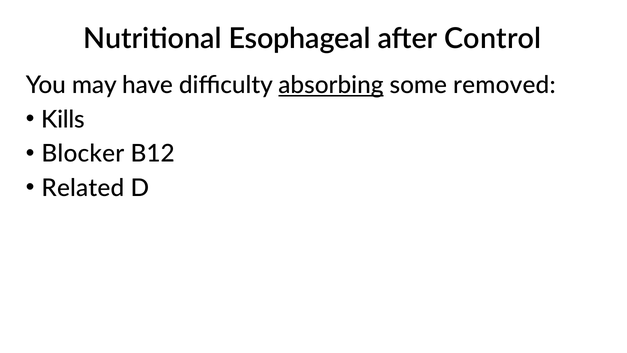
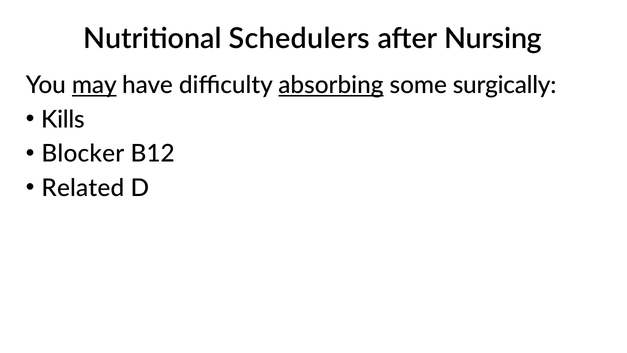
Esophageal: Esophageal -> Schedulers (299, 39)
Control: Control -> Nursing (493, 39)
may underline: none -> present (94, 85)
removed: removed -> surgically (505, 85)
